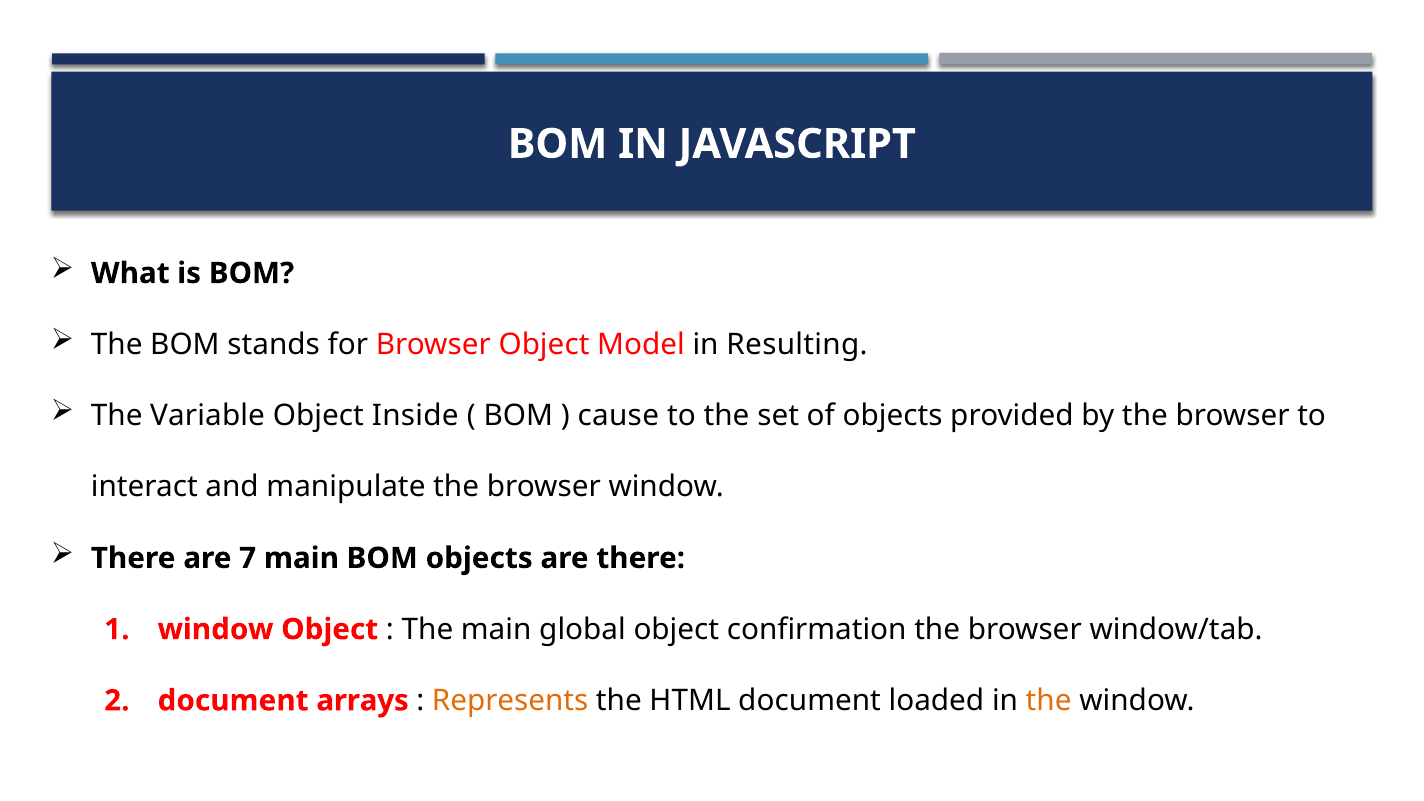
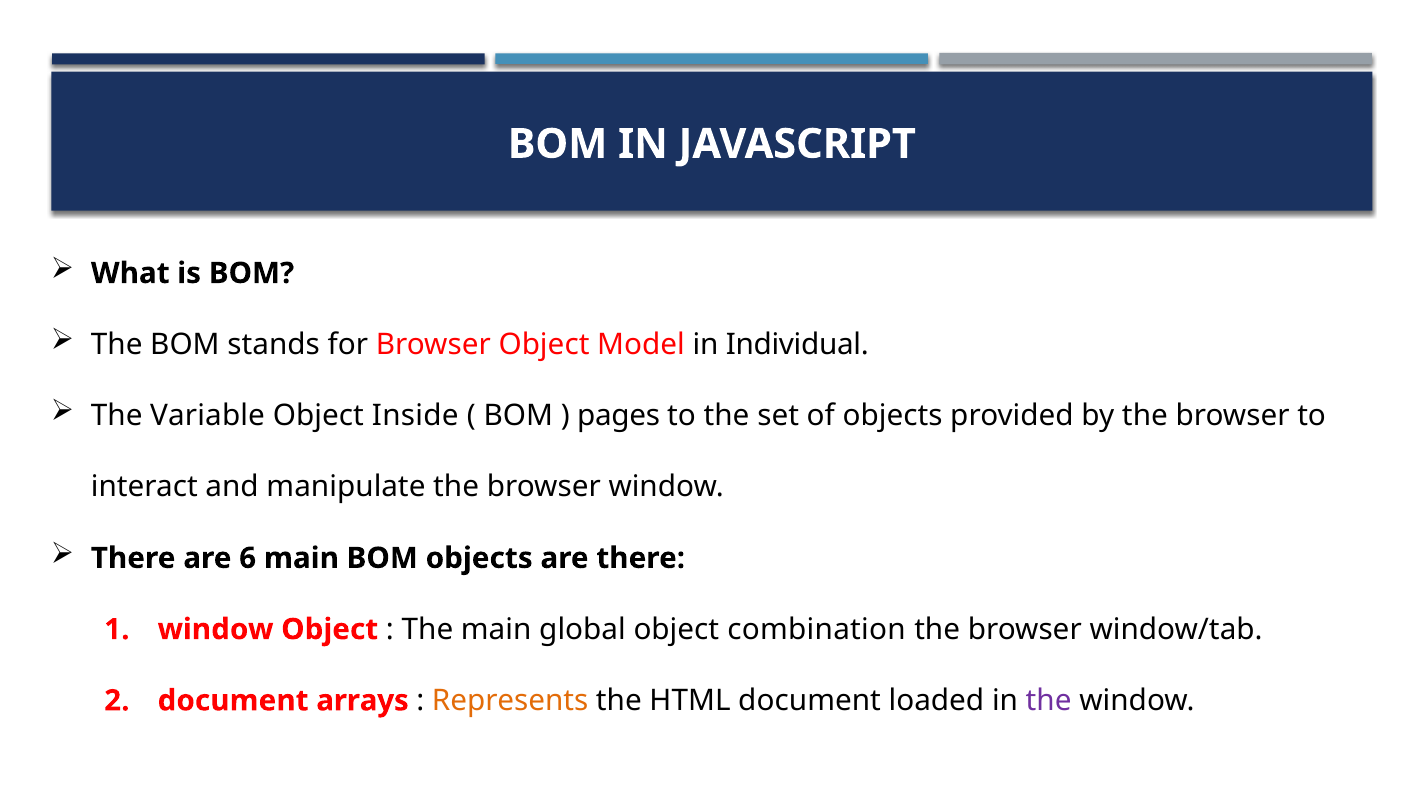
Resulting: Resulting -> Individual (797, 344)
cause: cause -> pages (619, 416)
7: 7 -> 6 (248, 558)
confirmation: confirmation -> combination (817, 629)
the colour: orange -> purple (1049, 701)
